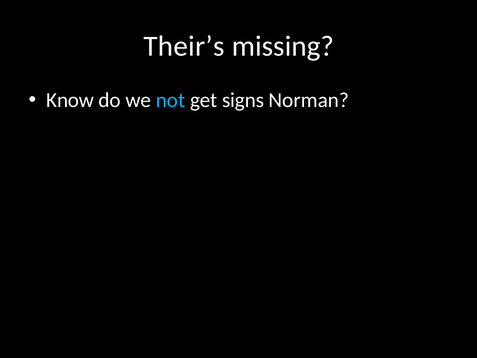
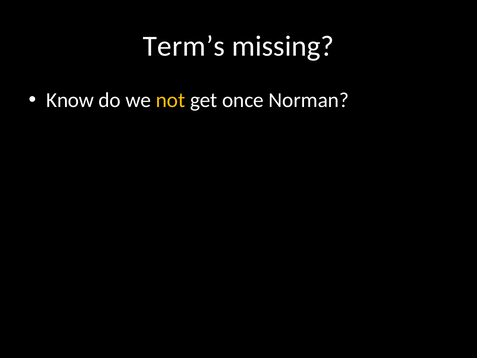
Their’s: Their’s -> Term’s (184, 46)
not colour: light blue -> yellow (171, 100)
signs: signs -> once (243, 100)
